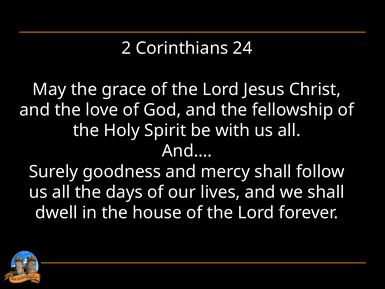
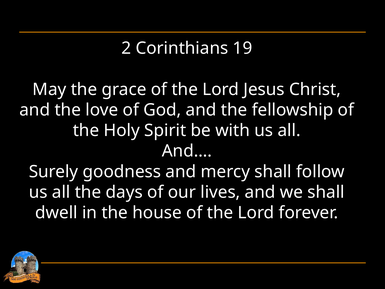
24: 24 -> 19 (243, 48)
